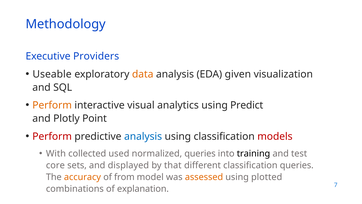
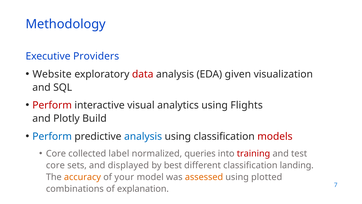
Useable: Useable -> Website (52, 74)
data colour: orange -> red (143, 74)
Perform colour: orange -> red (52, 105)
Predict: Predict -> Flights (247, 105)
Point: Point -> Build (95, 118)
Perform colour: red -> blue (52, 136)
With: With -> Core (56, 153)
used: used -> label (119, 153)
training colour: black -> red (254, 153)
that: that -> best (173, 165)
classification queries: queries -> landing (297, 165)
from: from -> your (124, 177)
